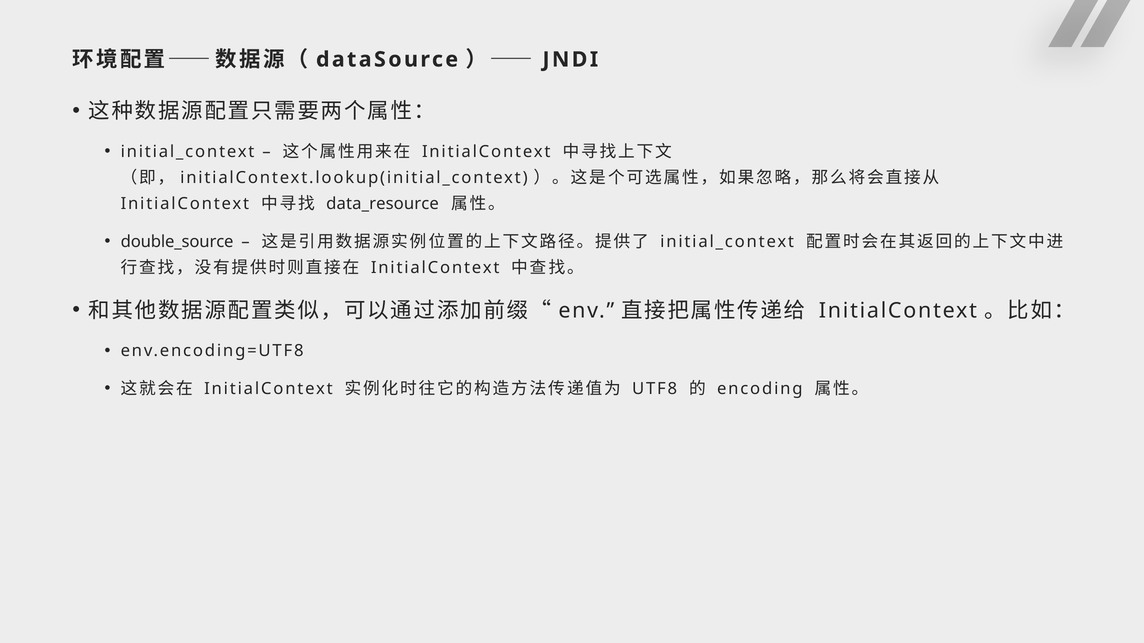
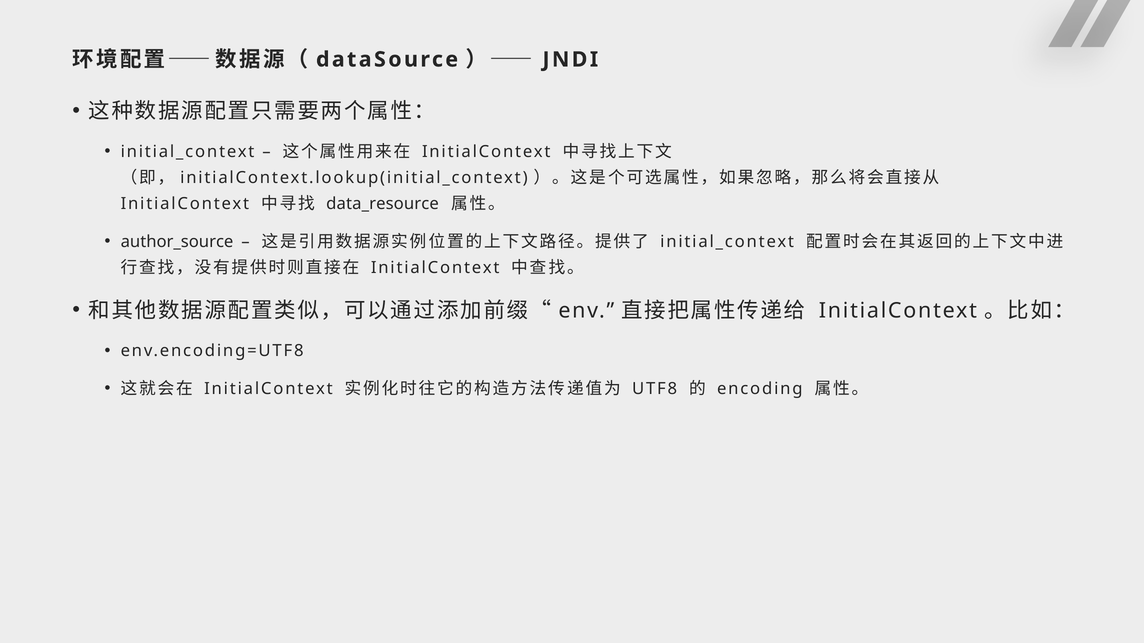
double_source: double_source -> author_source (177, 242)
